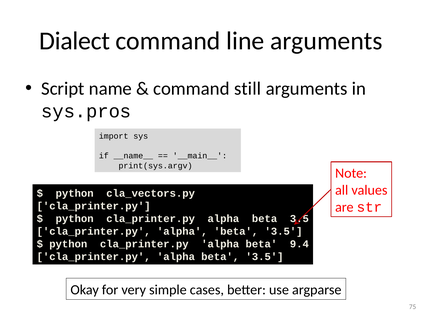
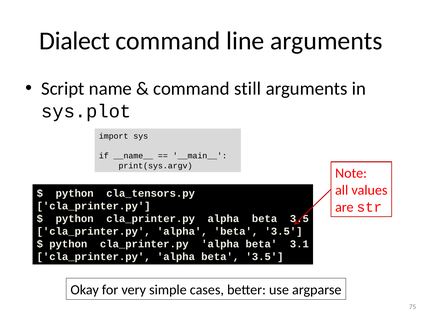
sys.pros: sys.pros -> sys.plot (86, 111)
cla_vectors.py: cla_vectors.py -> cla_tensors.py (151, 193)
9.4: 9.4 -> 3.1 (299, 244)
